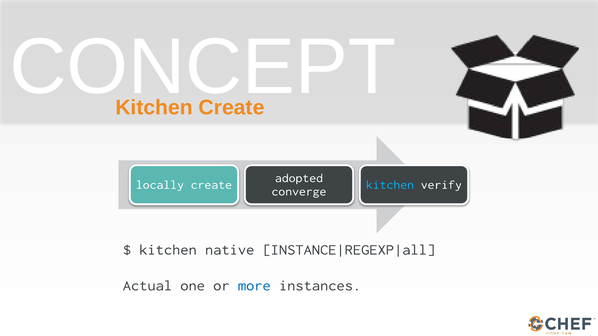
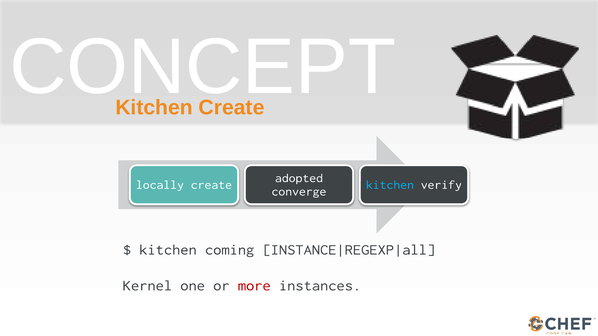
native: native -> coming (230, 250)
Actual: Actual -> Kernel (147, 286)
more colour: blue -> red (254, 286)
